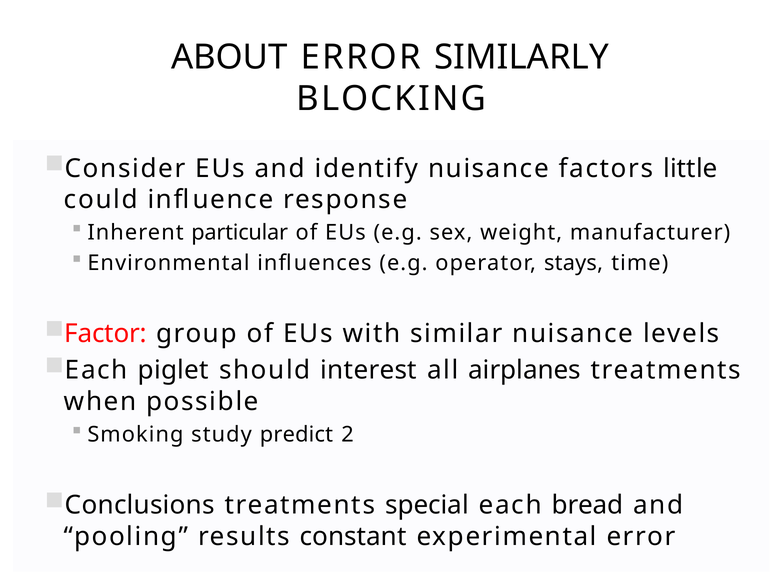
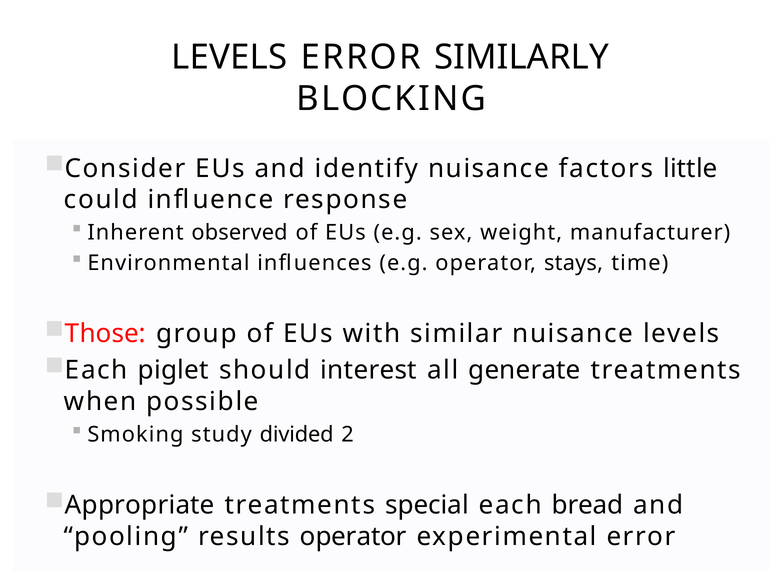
ABOUT: ABOUT -> LEVELS (229, 57)
particular: particular -> observed (240, 233)
Factor: Factor -> Those (105, 334)
airplanes: airplanes -> generate (525, 370)
predict: predict -> divided (297, 435)
Conclusions: Conclusions -> Appropriate (140, 505)
results constant: constant -> operator (353, 537)
